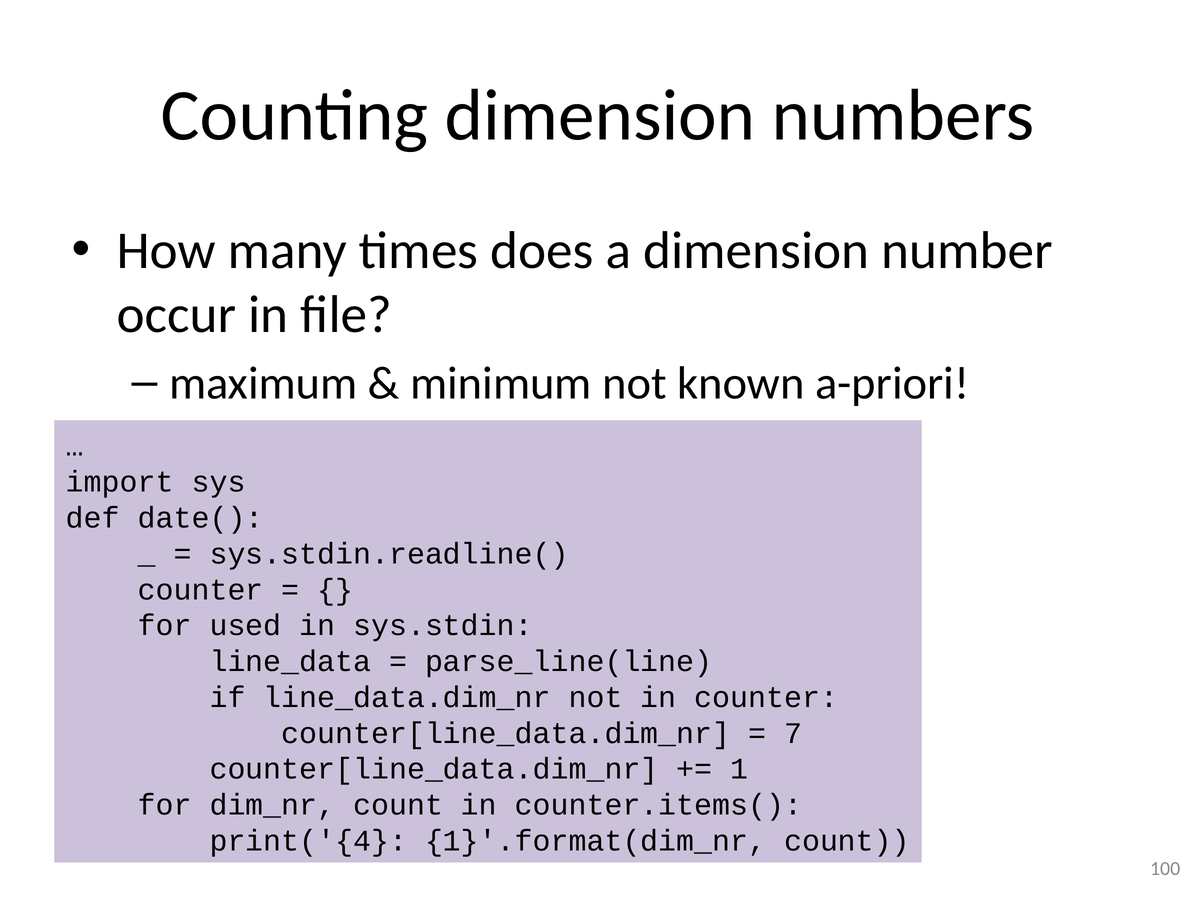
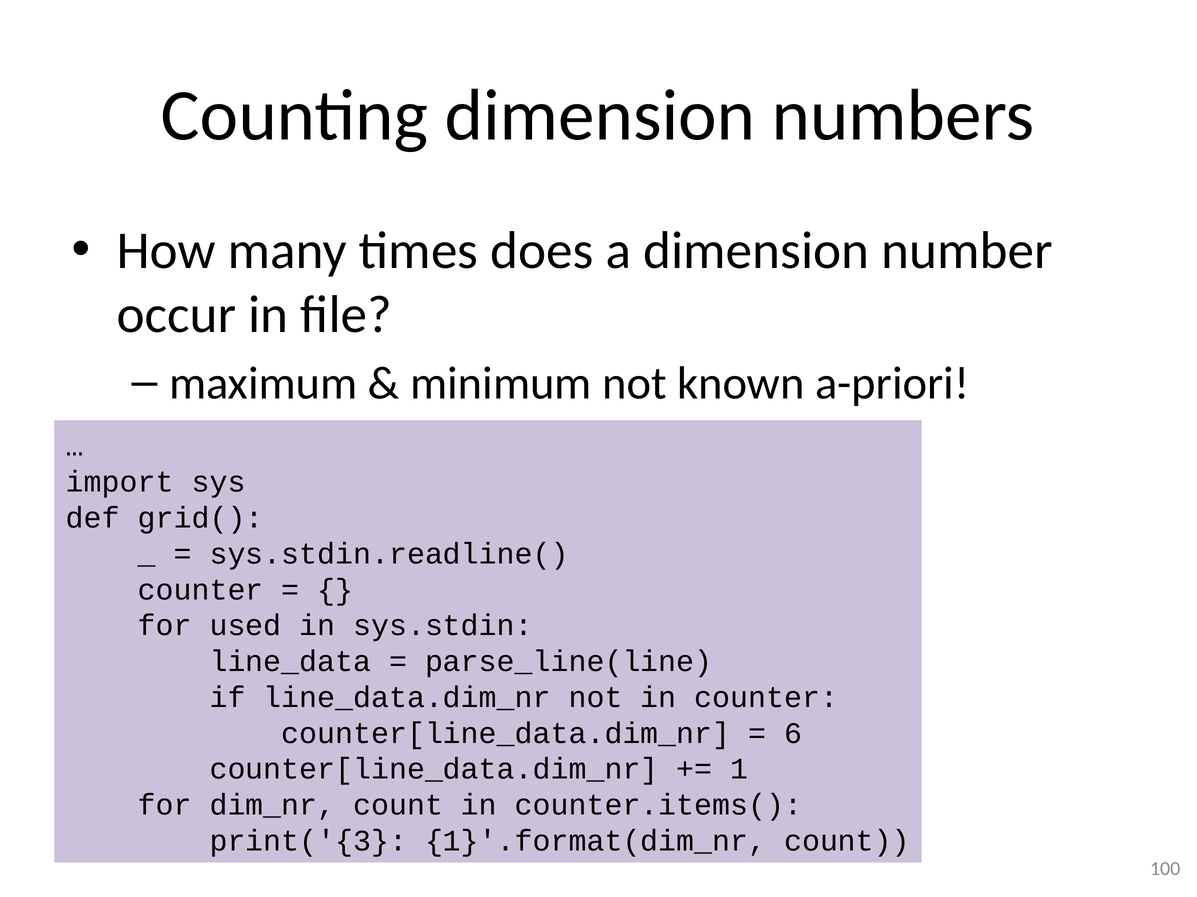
date(: date( -> grid( (201, 518)
7: 7 -> 6 (793, 734)
print('{4: print('{4 -> print('{3 (308, 842)
